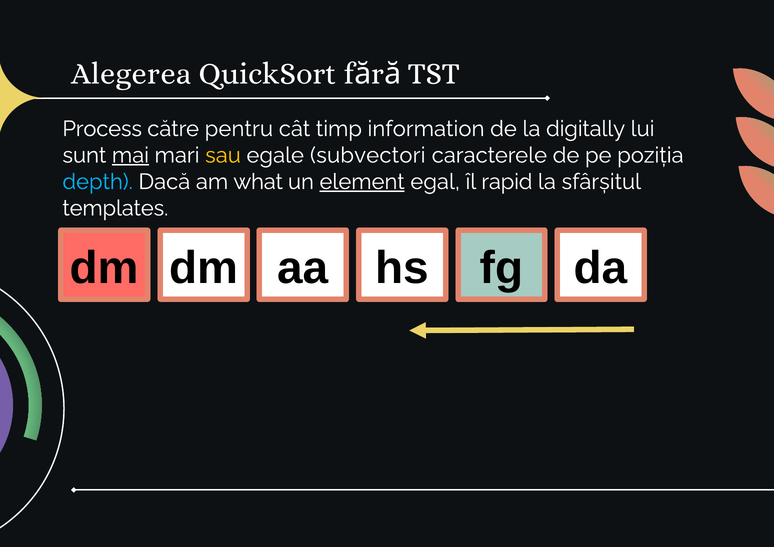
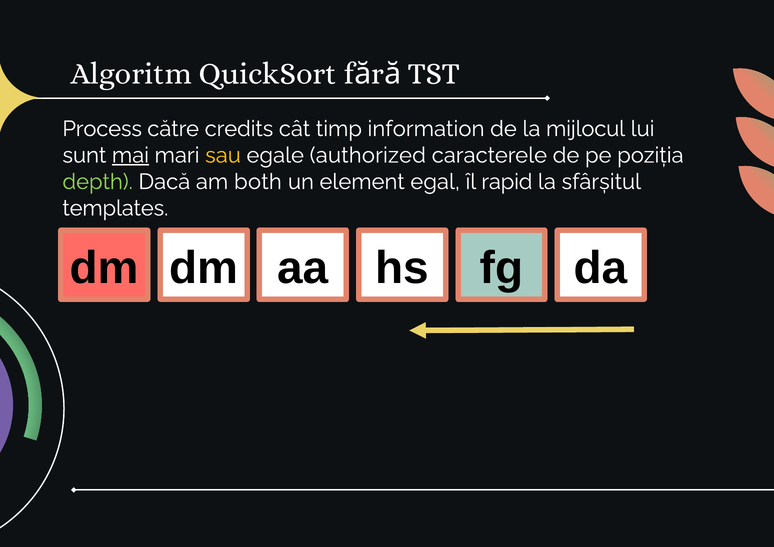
Alegerea: Alegerea -> Algoritm (131, 74)
pentru: pentru -> credits (239, 129)
digitally: digitally -> mijlocul (586, 129)
subvectori: subvectori -> authorized (368, 155)
depth colour: light blue -> light green (98, 182)
what: what -> both (258, 182)
element underline: present -> none (362, 182)
